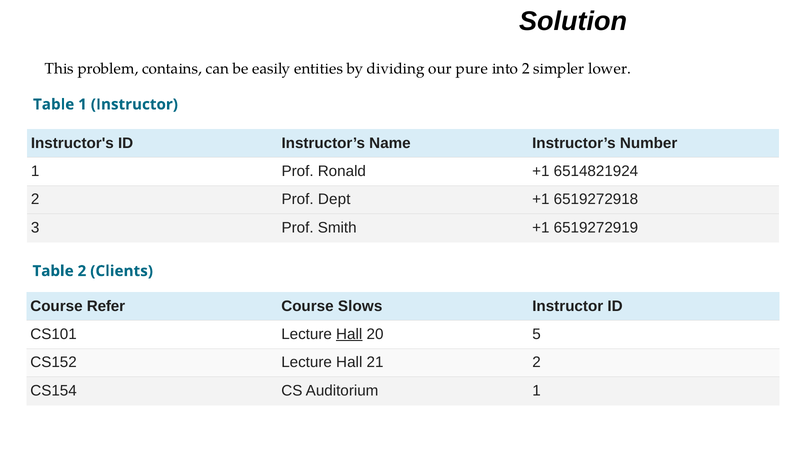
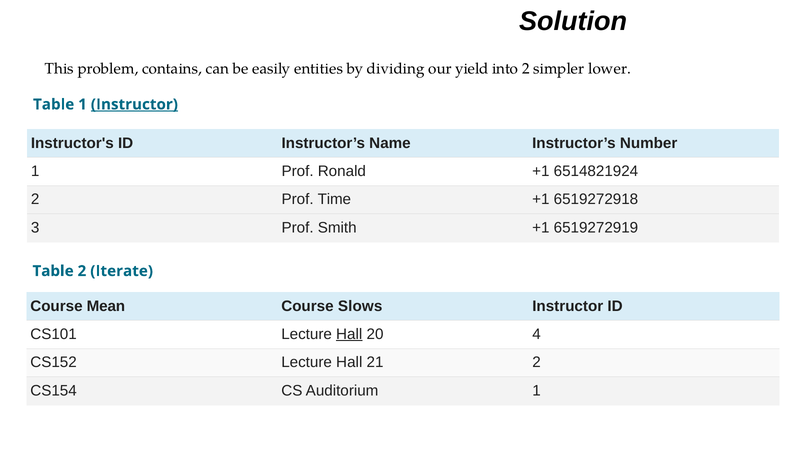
pure: pure -> yield (472, 69)
Instructor underline: none -> present (134, 104)
Dept: Dept -> Time (334, 200)
Clients: Clients -> Iterate (122, 271)
Refer: Refer -> Mean (106, 306)
5: 5 -> 4 (537, 334)
